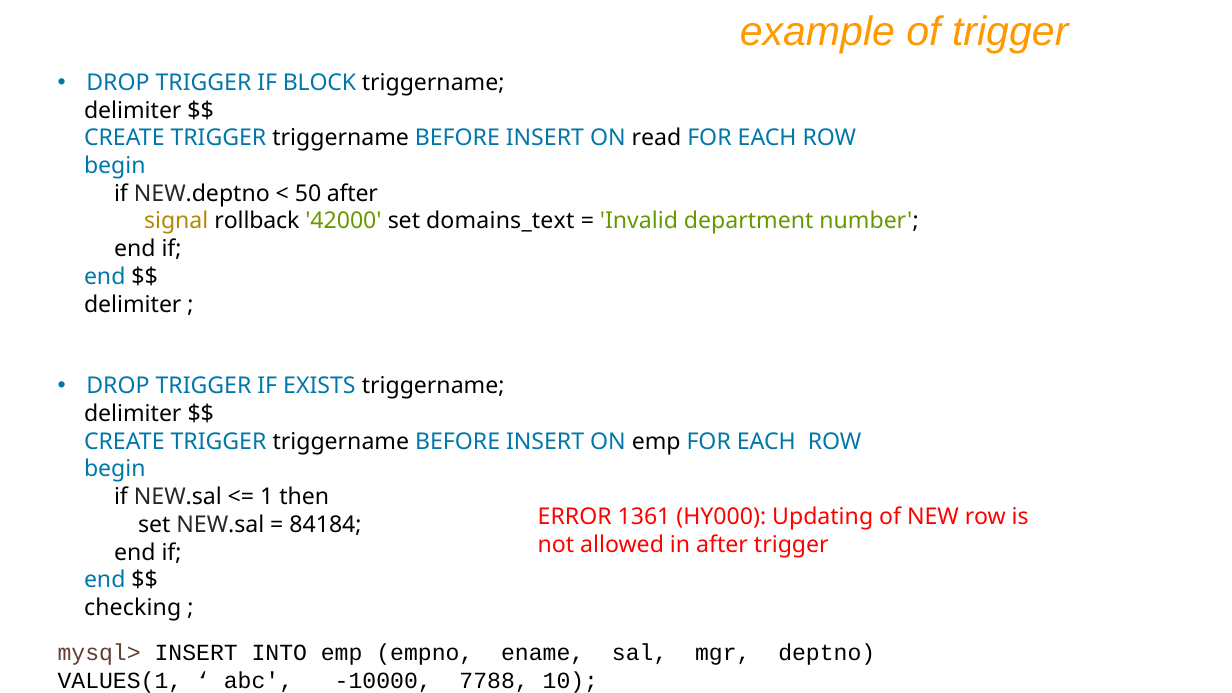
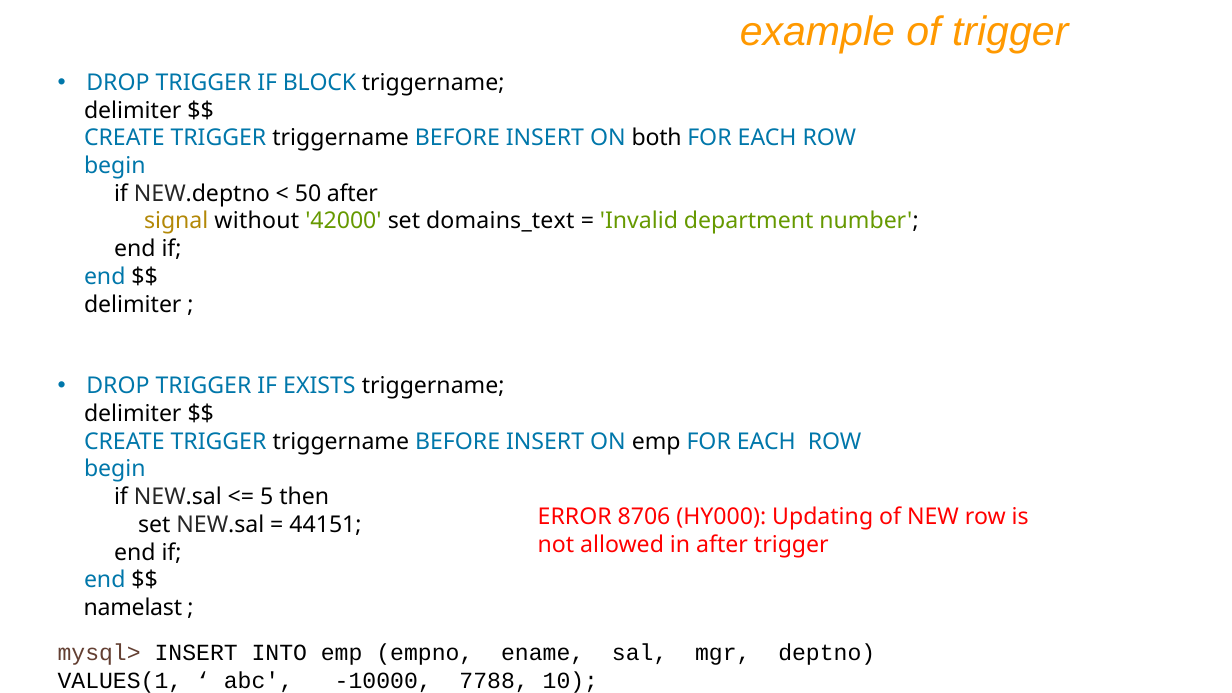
read: read -> both (657, 138)
rollback: rollback -> without (257, 221)
1: 1 -> 5 (267, 497)
1361: 1361 -> 8706 (644, 517)
84184: 84184 -> 44151 (326, 525)
checking: checking -> namelast (133, 608)
